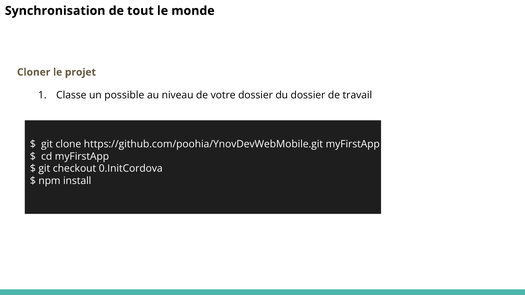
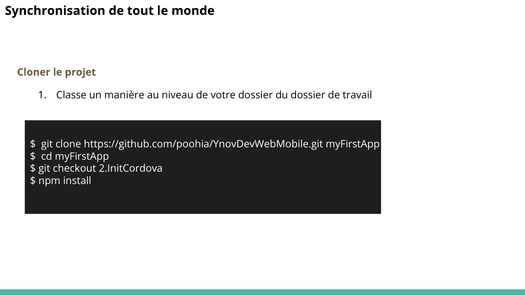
possible: possible -> manière (124, 95)
0.InitCordova: 0.InitCordova -> 2.InitCordova (131, 169)
